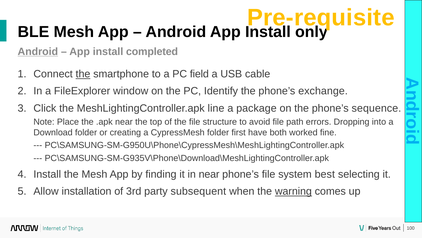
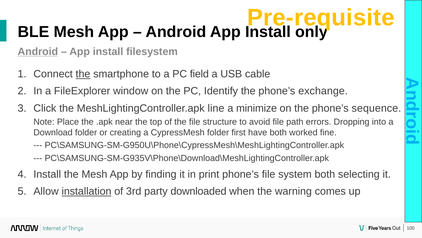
completed: completed -> filesystem (152, 51)
package: package -> minimize (257, 108)
in near: near -> print (209, 174)
system best: best -> both (325, 174)
installation underline: none -> present (87, 191)
subsequent: subsequent -> downloaded (198, 191)
warning underline: present -> none (293, 191)
